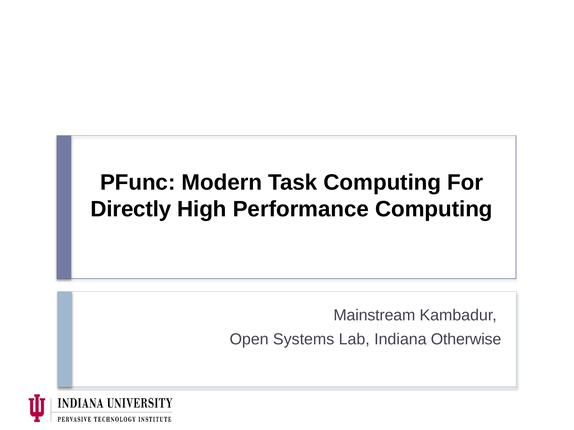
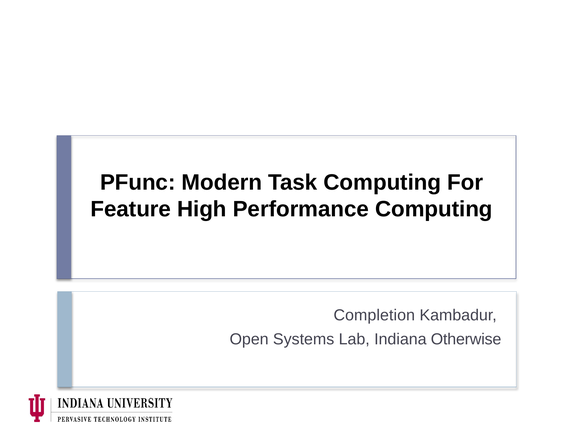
Directly: Directly -> Feature (131, 209)
Mainstream: Mainstream -> Completion (374, 316)
